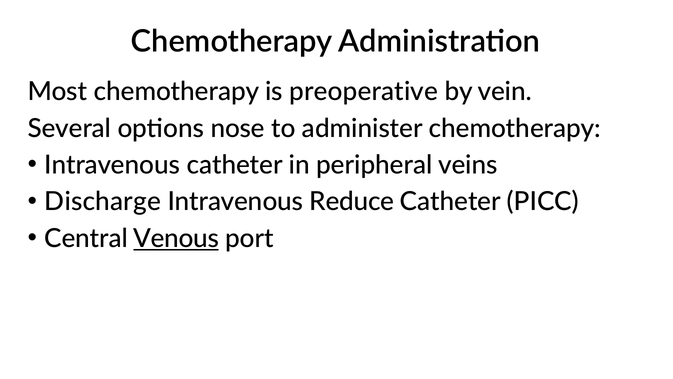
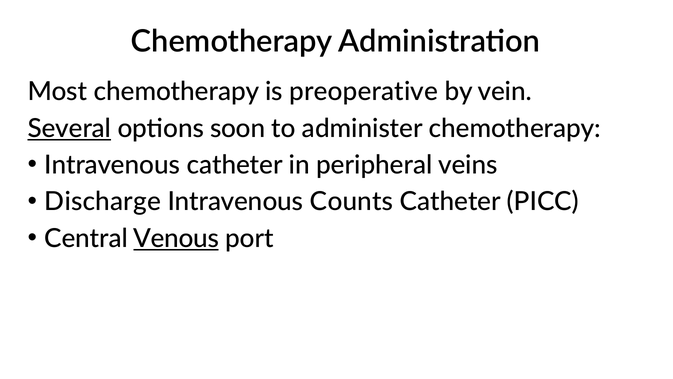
Several underline: none -> present (69, 128)
nose: nose -> soon (238, 128)
Reduce: Reduce -> Counts (352, 202)
